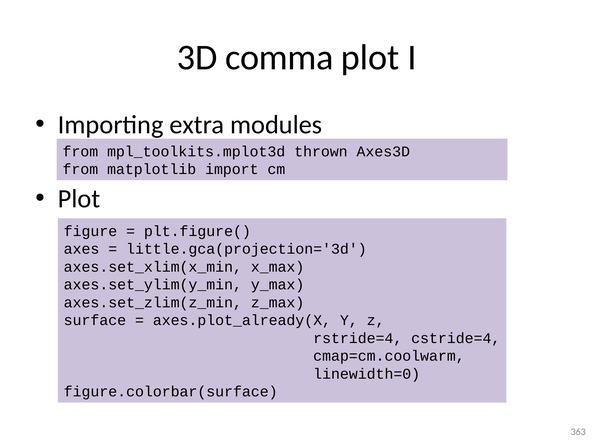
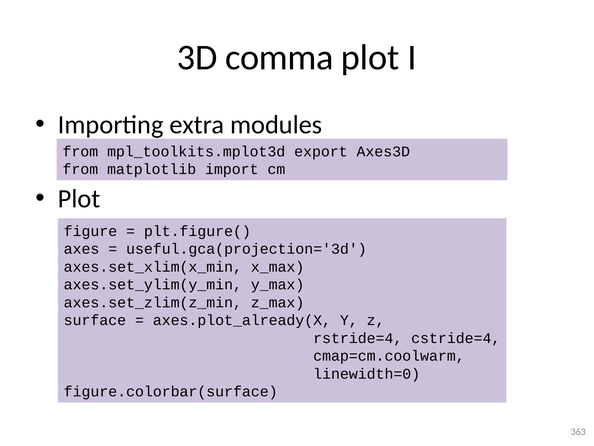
thrown: thrown -> export (321, 151)
little.gca(projection='3d: little.gca(projection='3d -> useful.gca(projection='3d (246, 249)
